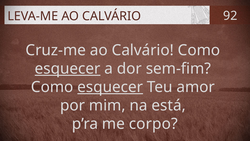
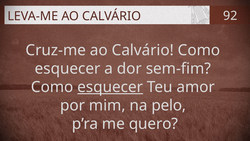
esquecer underline: present -> none (68, 69)
está: está -> pelo (169, 105)
corpo: corpo -> quero (153, 124)
